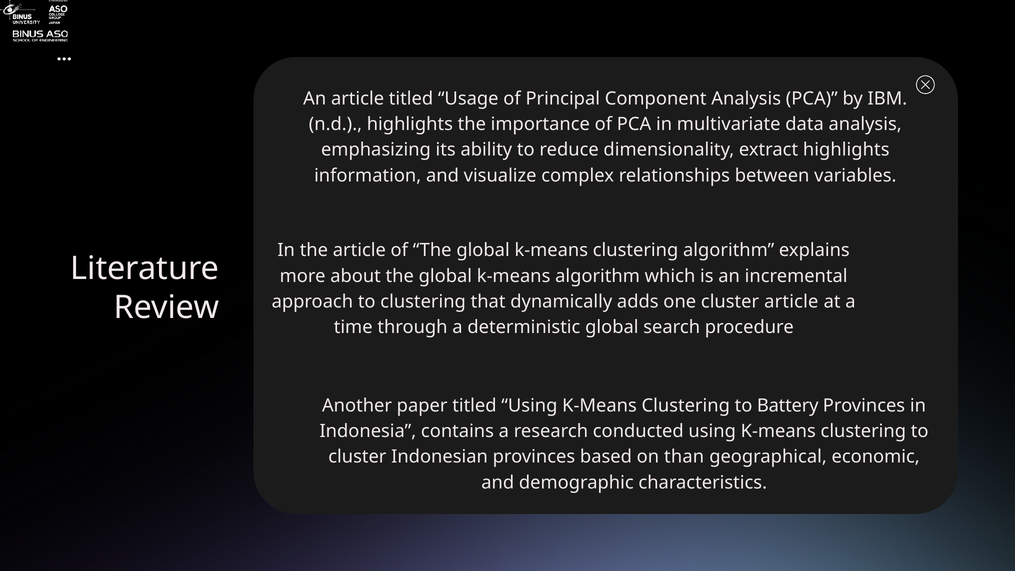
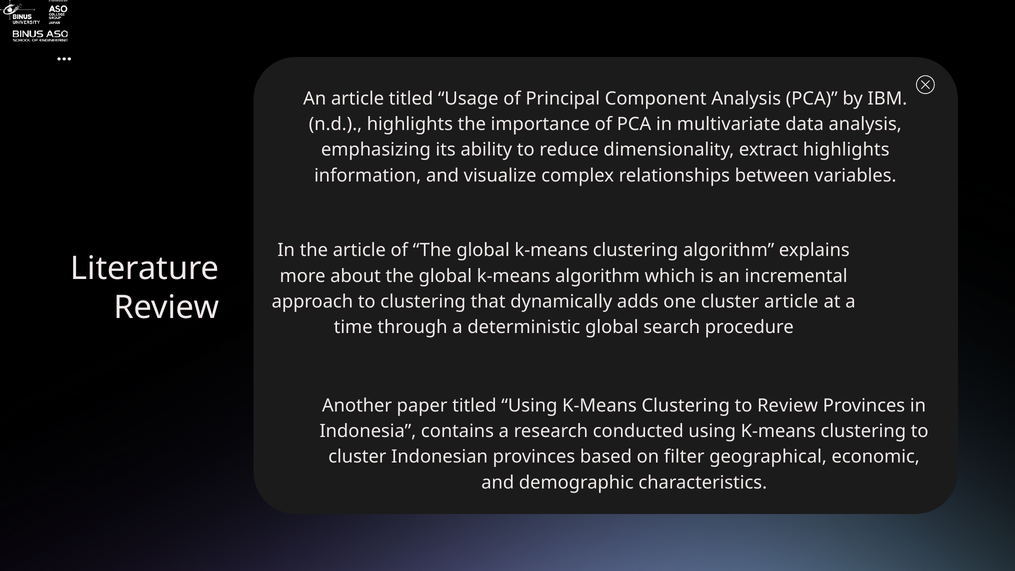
to Battery: Battery -> Review (788, 405)
than: than -> filter (684, 457)
